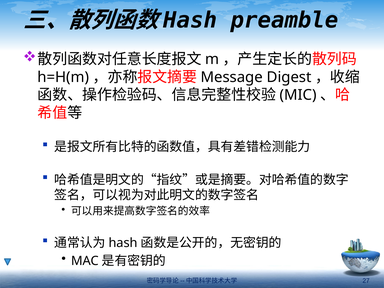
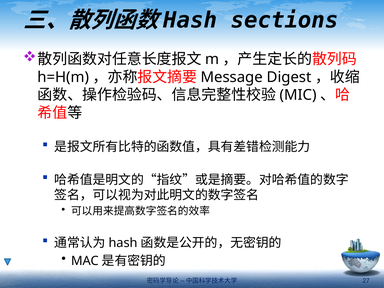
preamble: preamble -> sections (285, 20)
